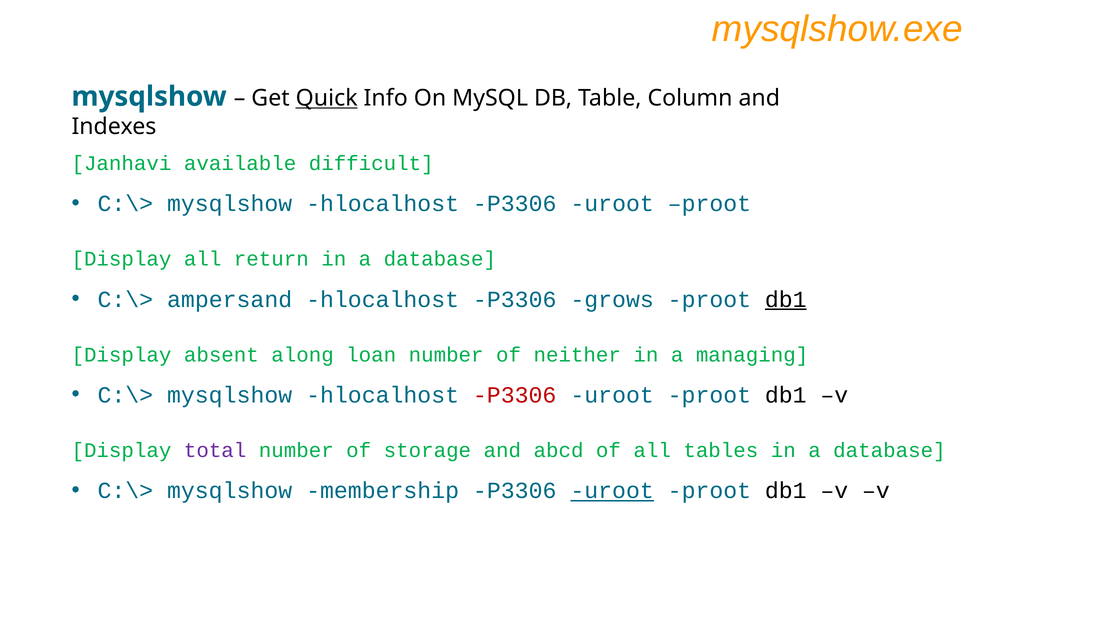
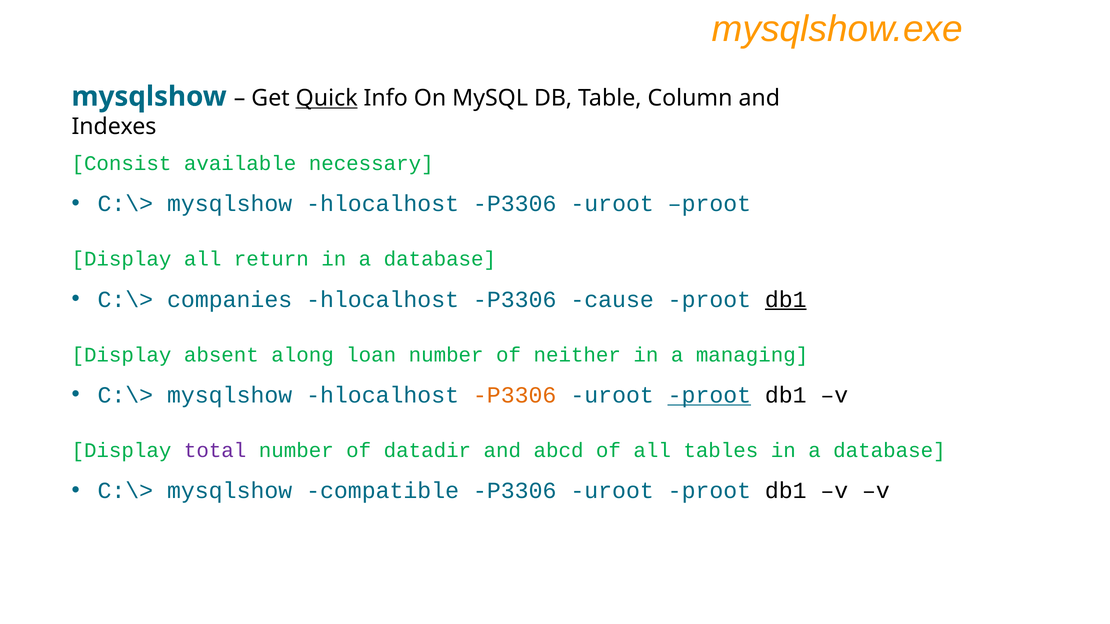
Janhavi: Janhavi -> Consist (121, 163)
difficult: difficult -> necessary (371, 163)
ampersand: ampersand -> companies (230, 300)
grows: grows -> cause (612, 300)
P3306 colour: red -> orange (515, 395)
proot underline: none -> present (709, 395)
storage: storage -> datadir (427, 451)
membership: membership -> compatible (383, 491)
uroot underline: present -> none (612, 491)
